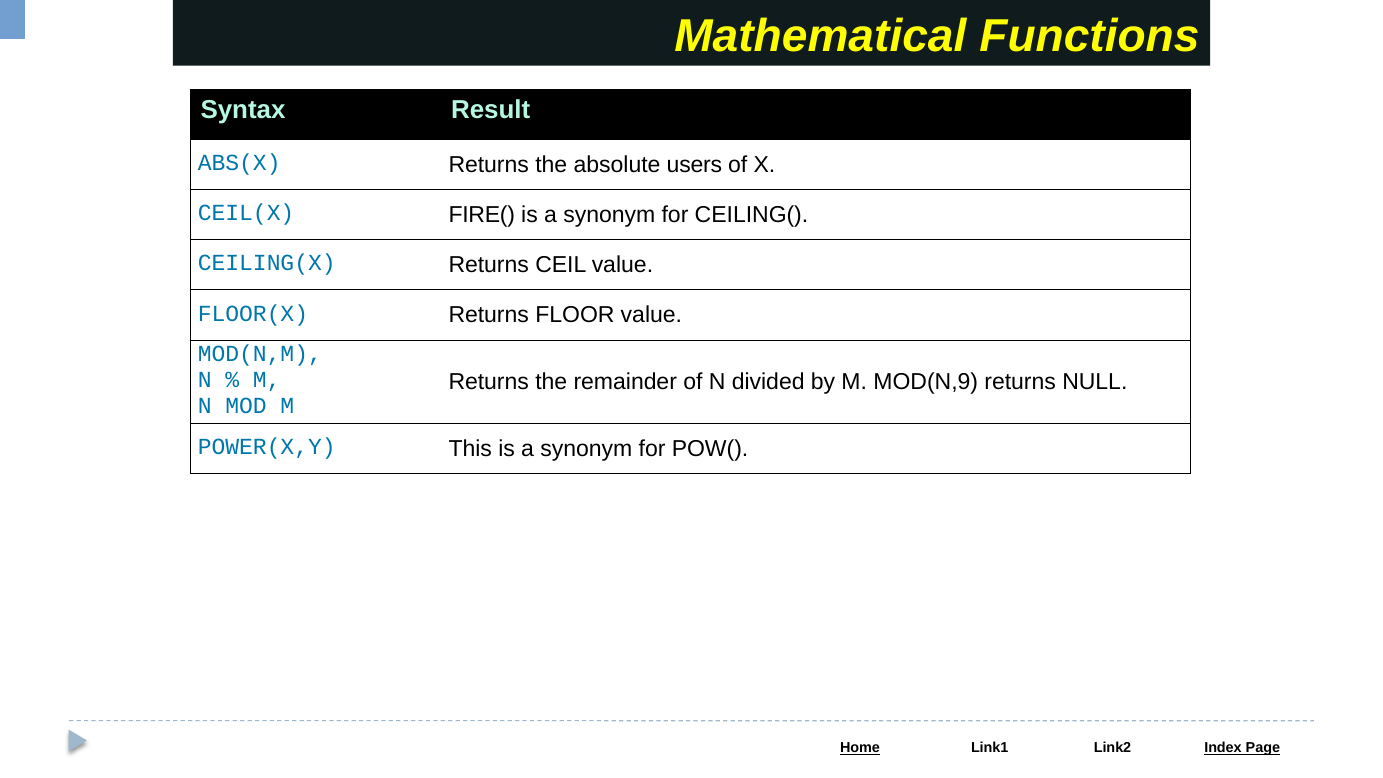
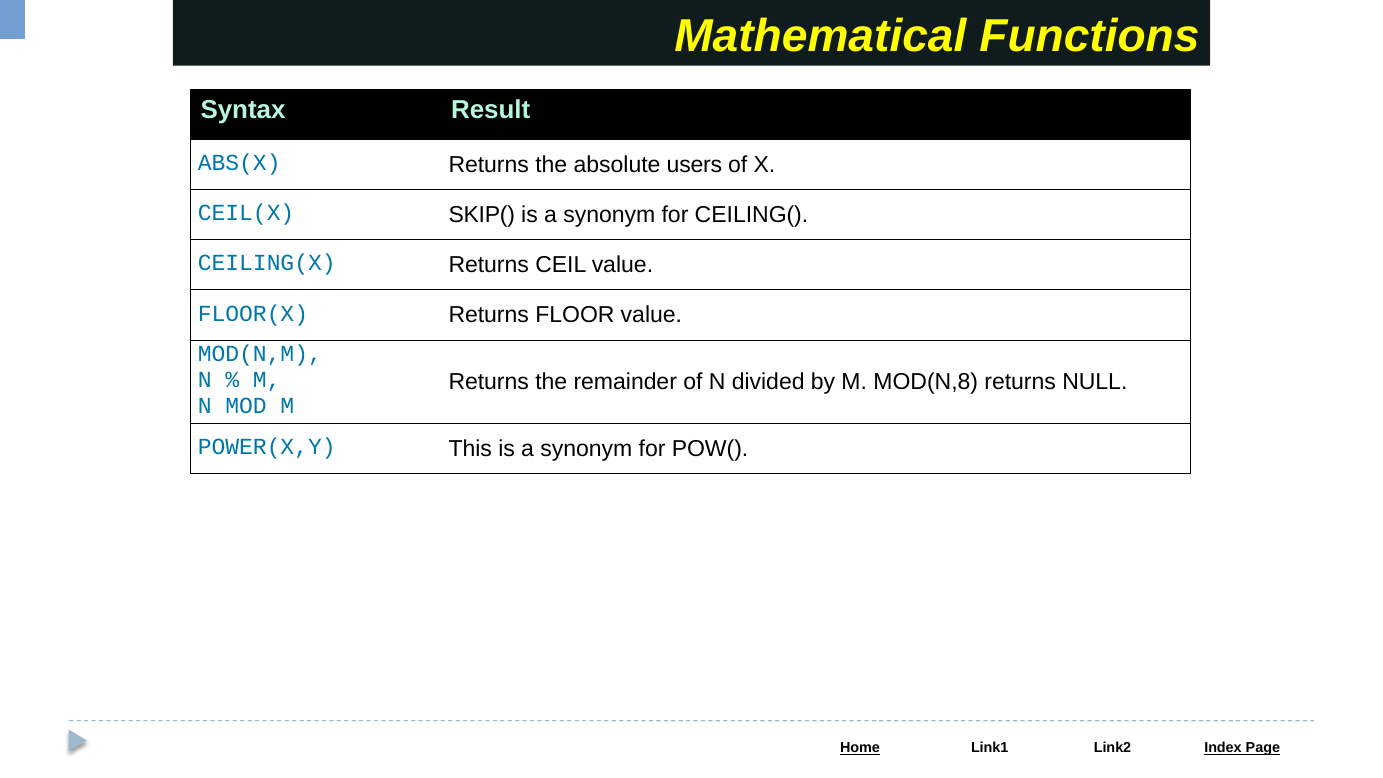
FIRE(: FIRE( -> SKIP( (482, 215)
MOD(N,9: MOD(N,9 -> MOD(N,8 (926, 382)
